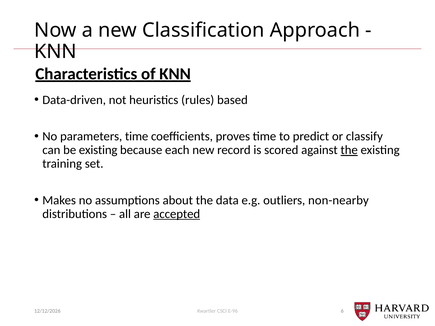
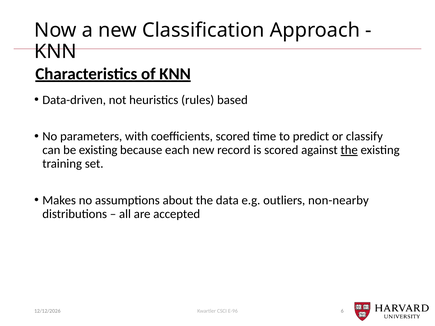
parameters time: time -> with (137, 137)
coefficients proves: proves -> scored (233, 137)
accepted underline: present -> none (177, 214)
